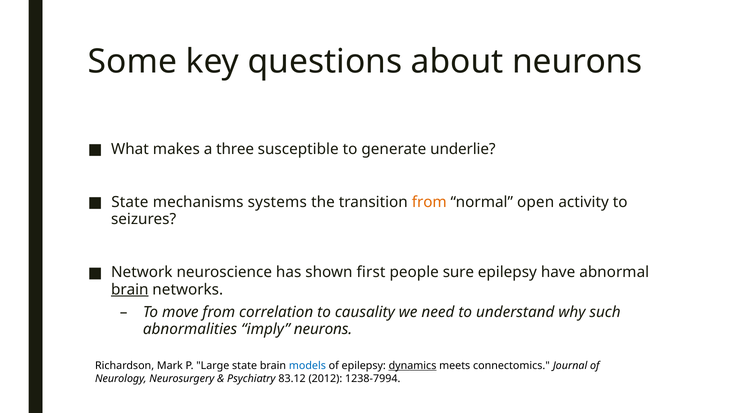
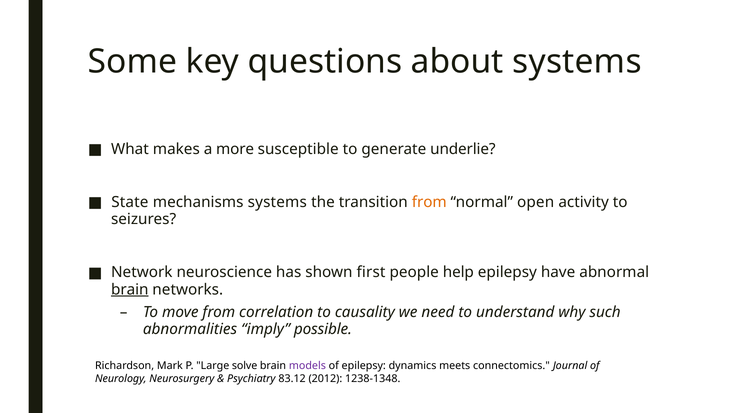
about neurons: neurons -> systems (577, 62)
three: three -> more (235, 149)
sure: sure -> help (458, 272)
imply neurons: neurons -> possible (323, 329)
Large state: state -> solve (245, 365)
models colour: blue -> purple (307, 365)
dynamics underline: present -> none (413, 365)
1238-7994: 1238-7994 -> 1238-1348 (373, 378)
